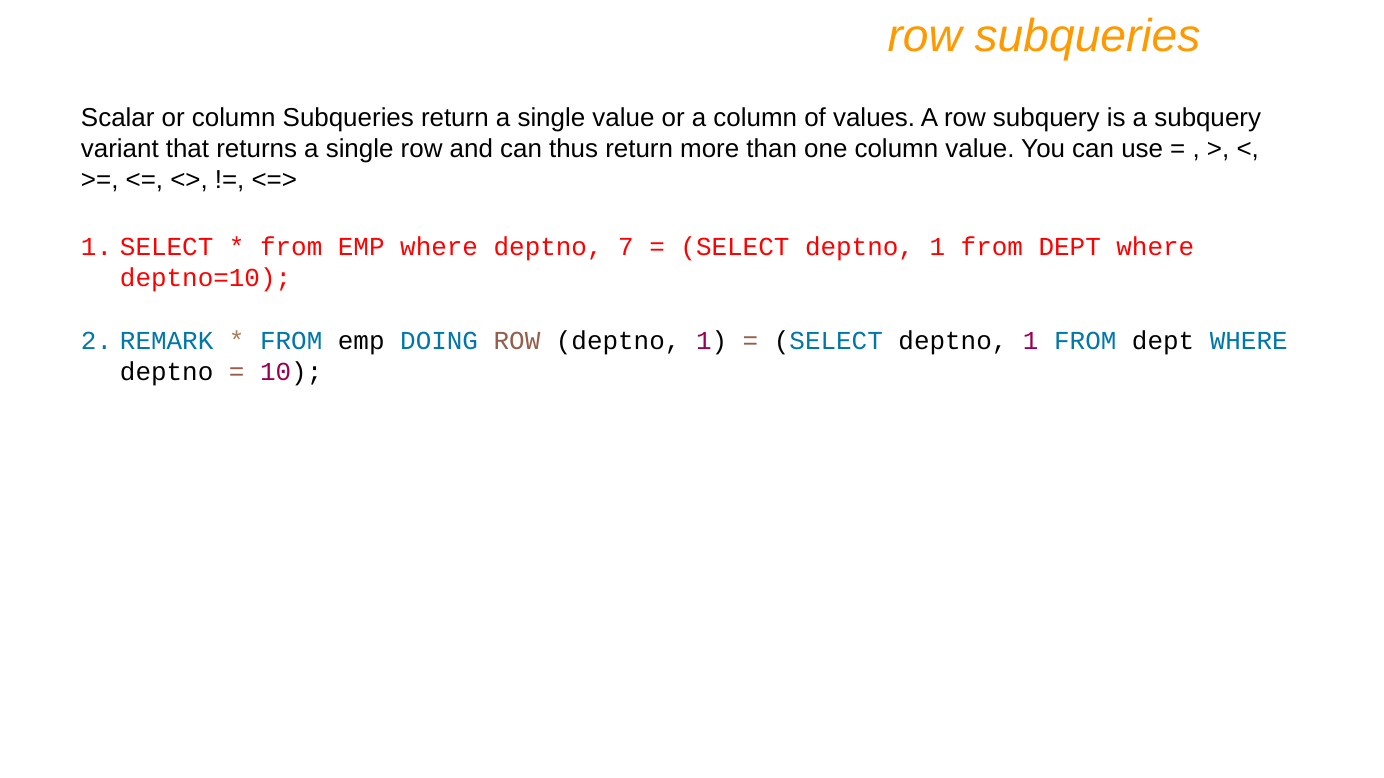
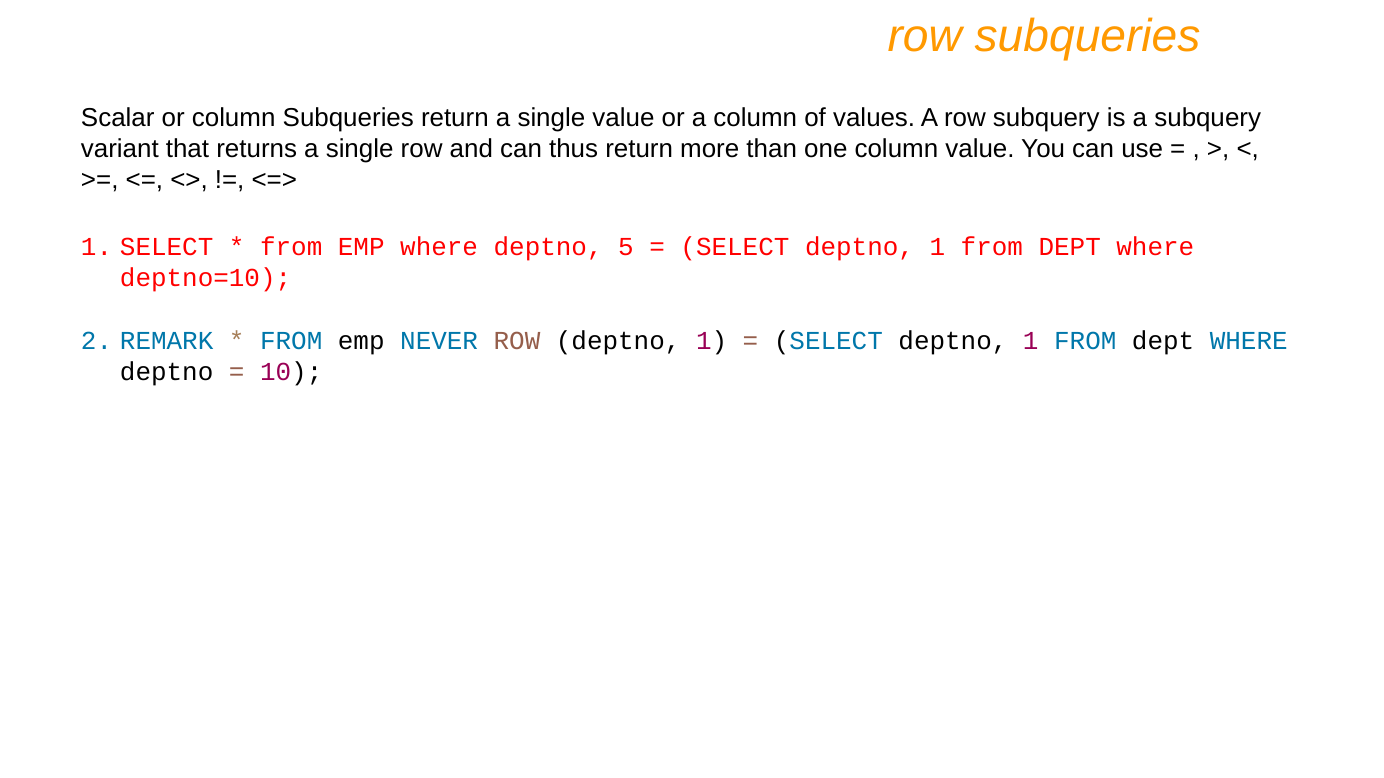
7: 7 -> 5 (626, 247)
DOING: DOING -> NEVER (439, 341)
